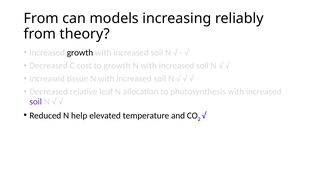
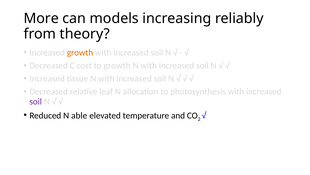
From: From -> More (41, 18)
growth colour: black -> orange (80, 52)
help: help -> able (79, 115)
